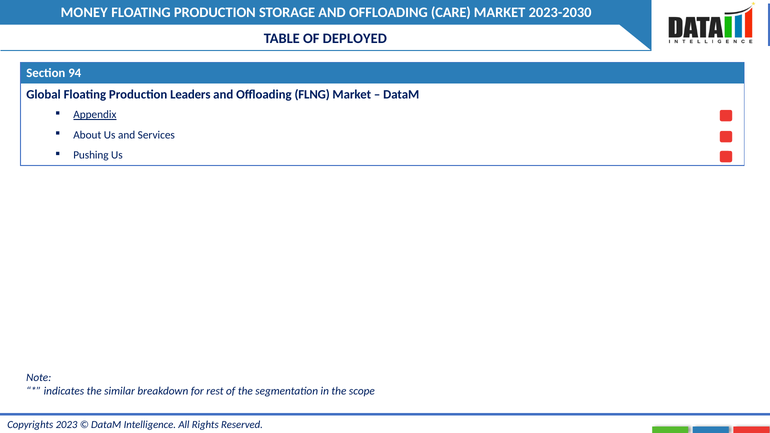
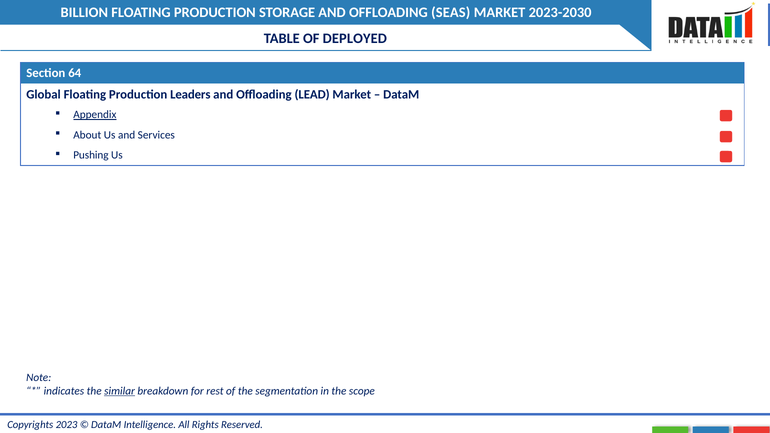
MONEY: MONEY -> BILLION (84, 12)
CARE: CARE -> SEAS (451, 12)
94: 94 -> 64 (75, 73)
FLNG: FLNG -> LEAD (312, 94)
similar underline: none -> present (120, 391)
